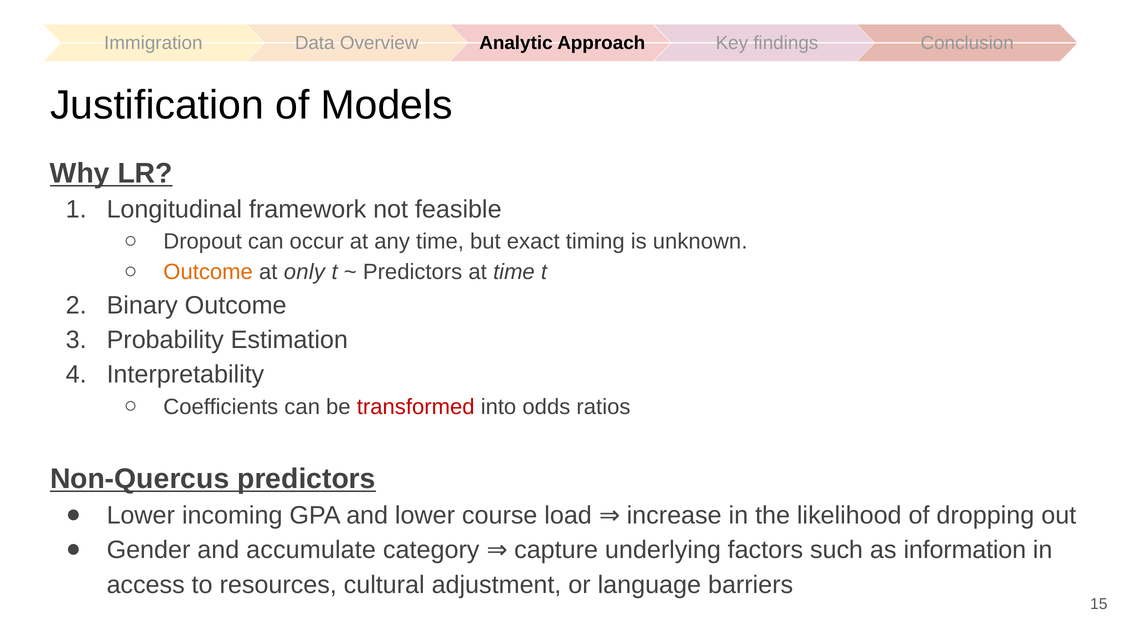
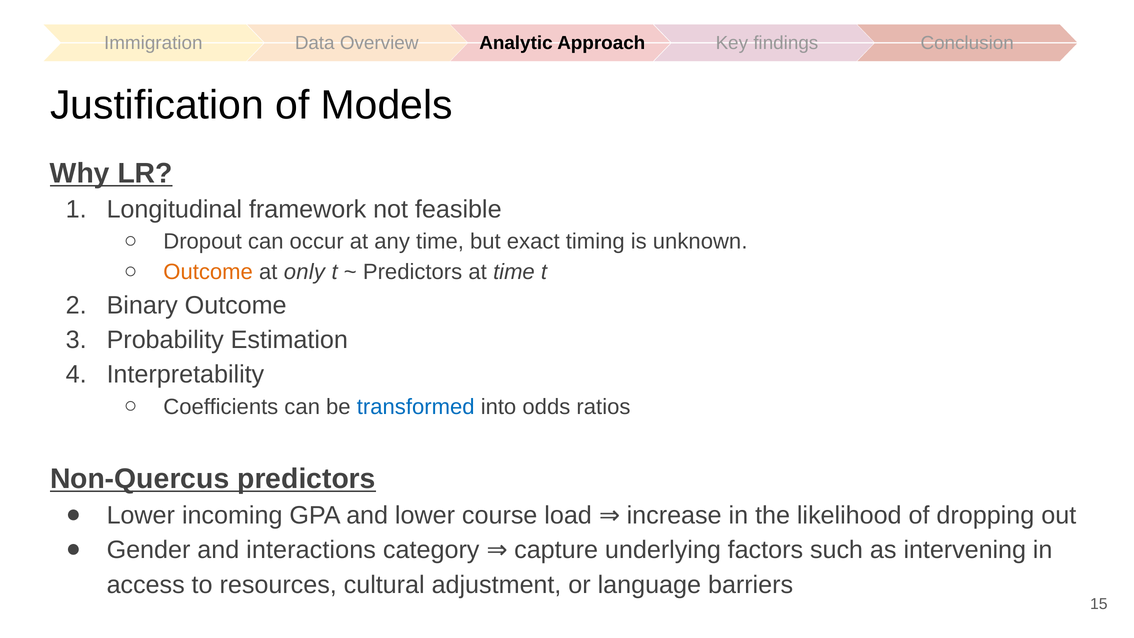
transformed colour: red -> blue (416, 407)
accumulate: accumulate -> interactions (311, 550)
information: information -> intervening (965, 550)
